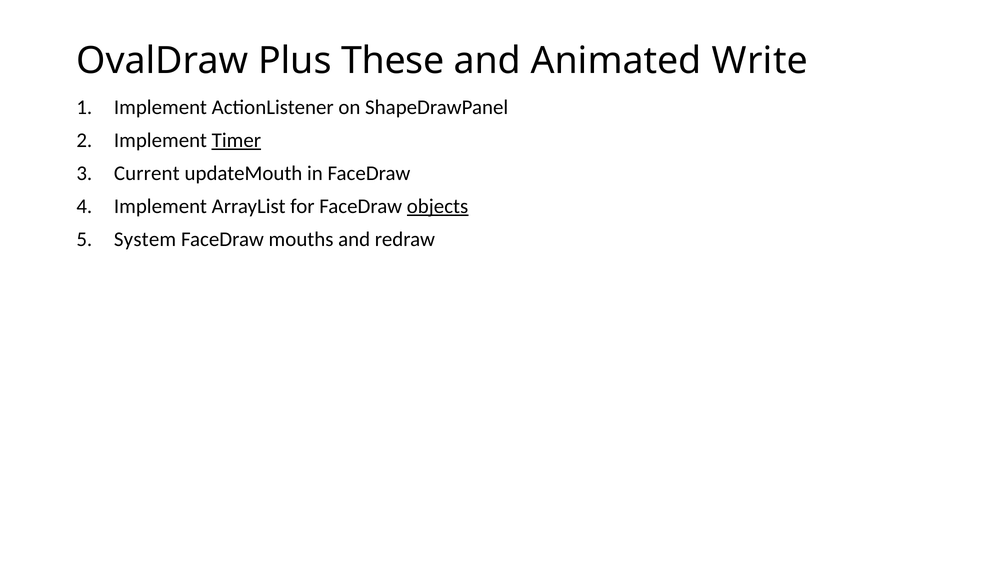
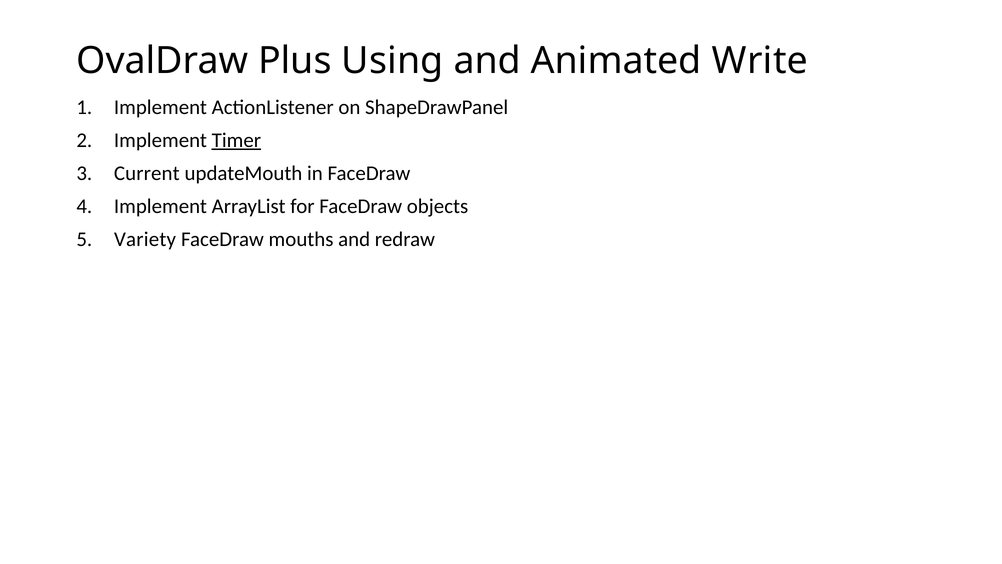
These: These -> Using (392, 61)
objects underline: present -> none (438, 206)
System: System -> Variety (145, 239)
